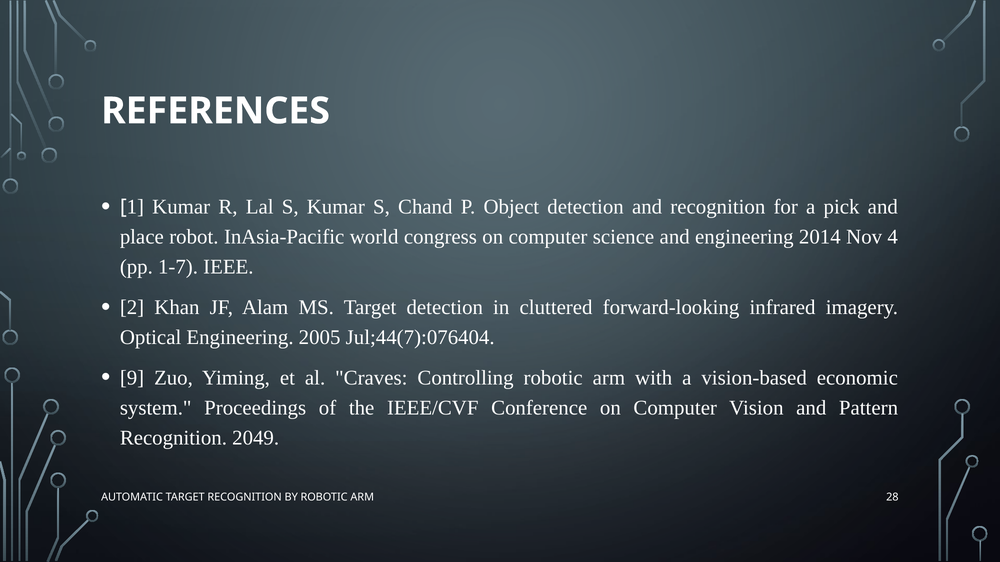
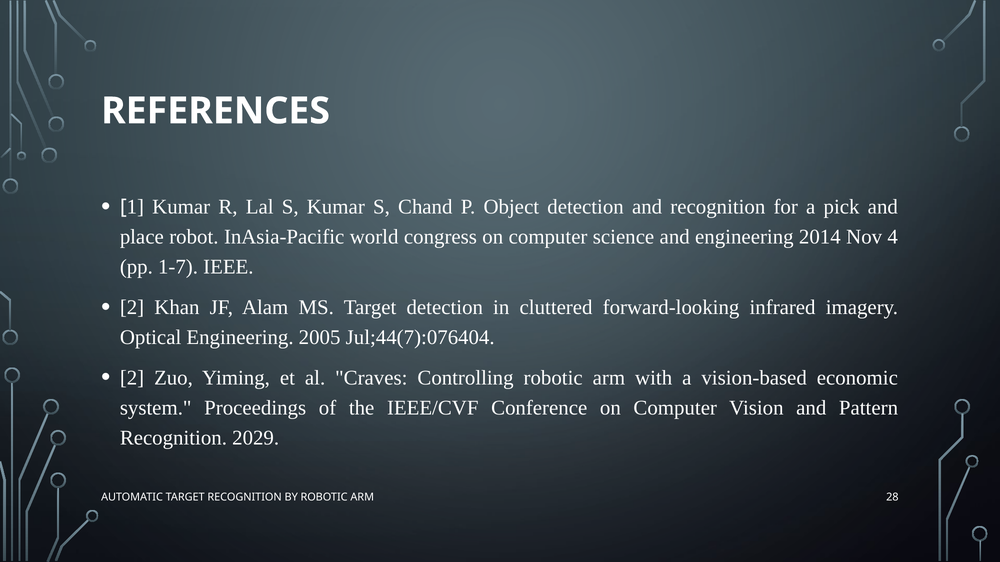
9: 9 -> 2 (132, 378)
2049: 2049 -> 2029 (256, 438)
